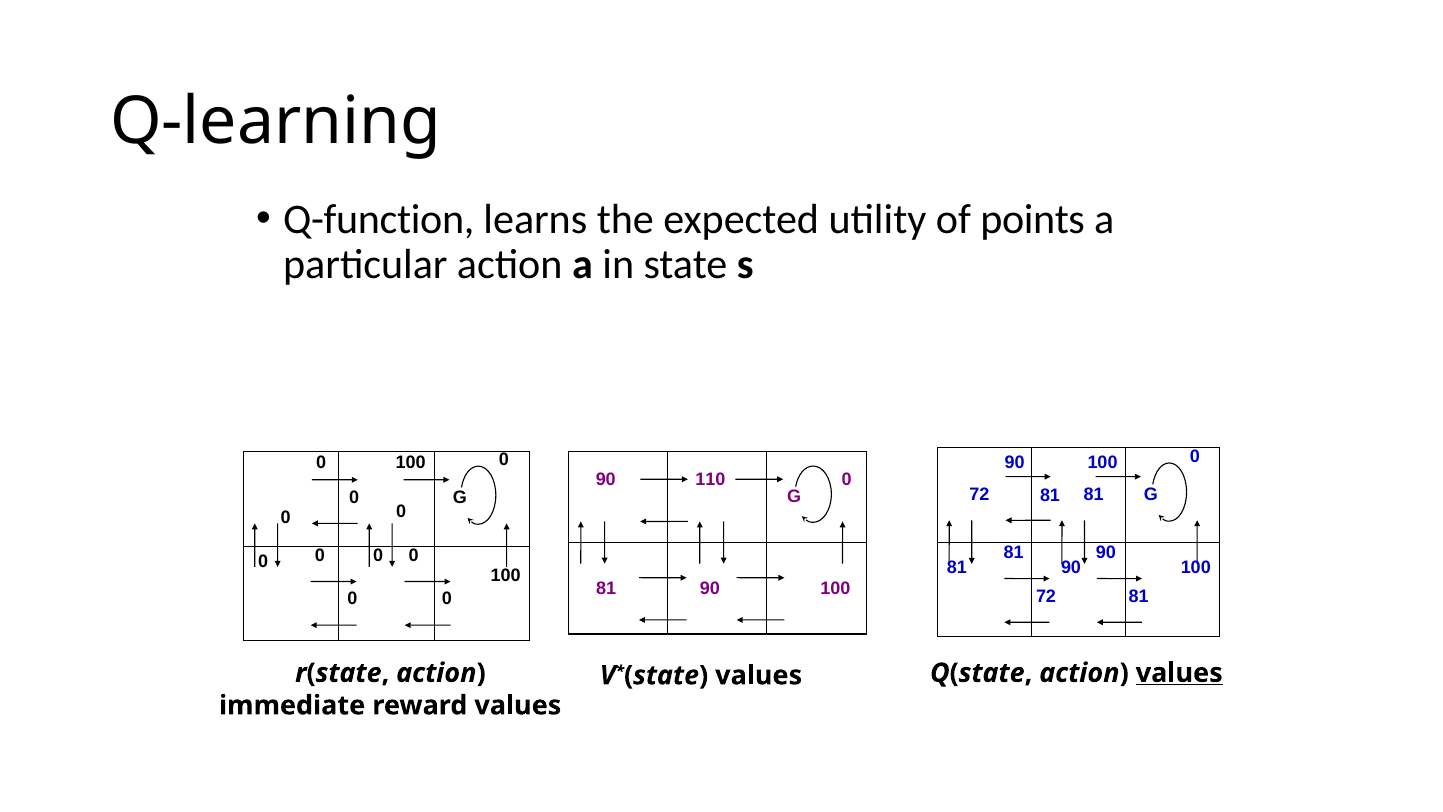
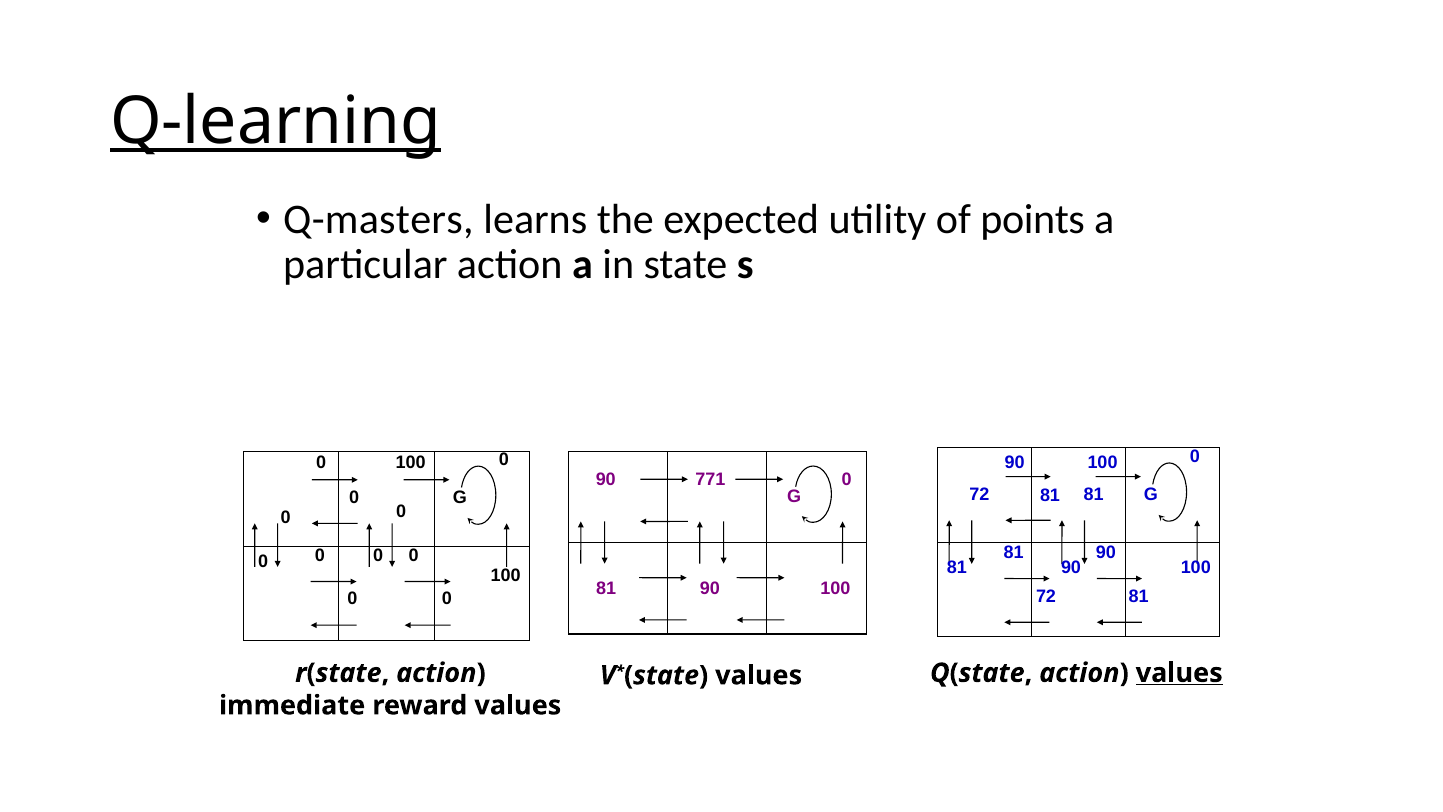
Q-learning underline: none -> present (276, 121)
Q-function: Q-function -> Q-masters (378, 219)
110: 110 -> 771 (710, 479)
